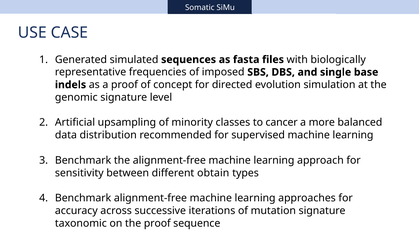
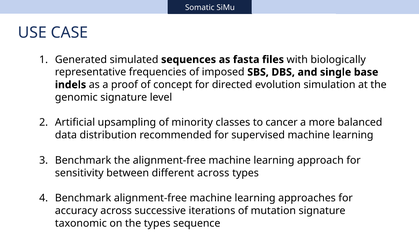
different obtain: obtain -> across (213, 173)
the proof: proof -> types (157, 223)
